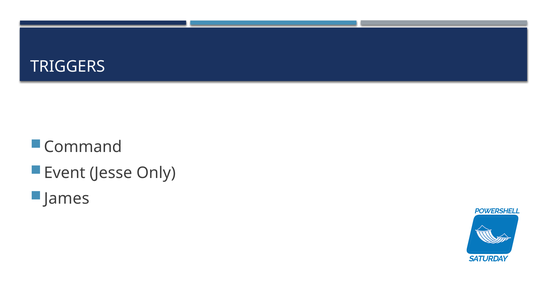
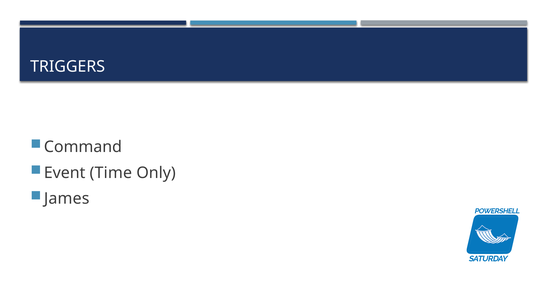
Jesse: Jesse -> Time (111, 173)
